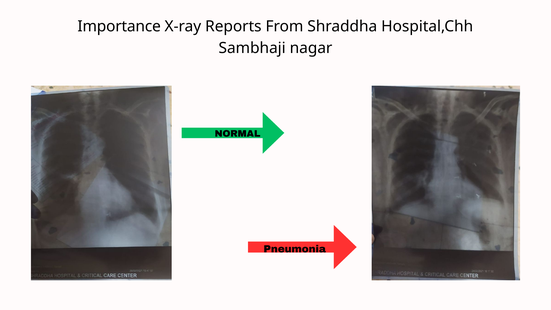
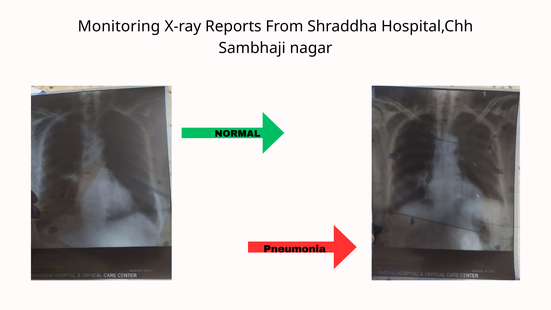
Importance: Importance -> Monitoring (119, 26)
